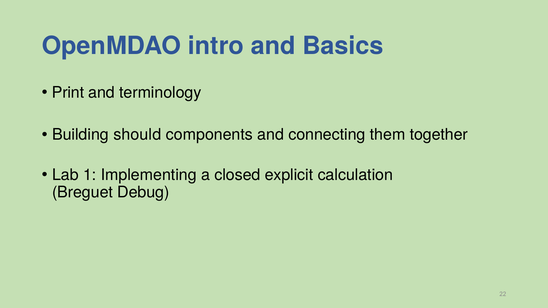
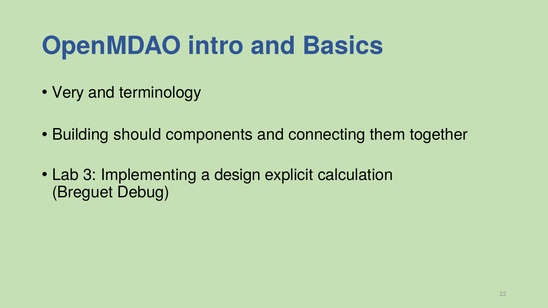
Print: Print -> Very (68, 93)
1: 1 -> 3 (90, 175)
closed: closed -> design (238, 175)
